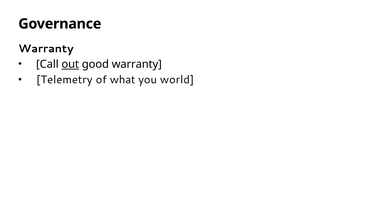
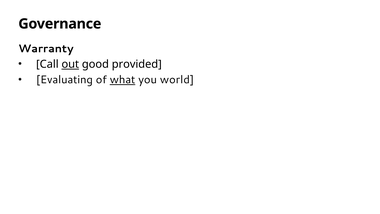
good warranty: warranty -> provided (137, 64)
Telemetry: Telemetry -> Evaluating (64, 80)
what underline: none -> present (123, 80)
